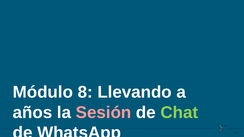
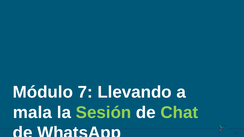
8: 8 -> 7 (85, 92)
años: años -> mala (32, 113)
Sesión colour: pink -> light green (104, 113)
